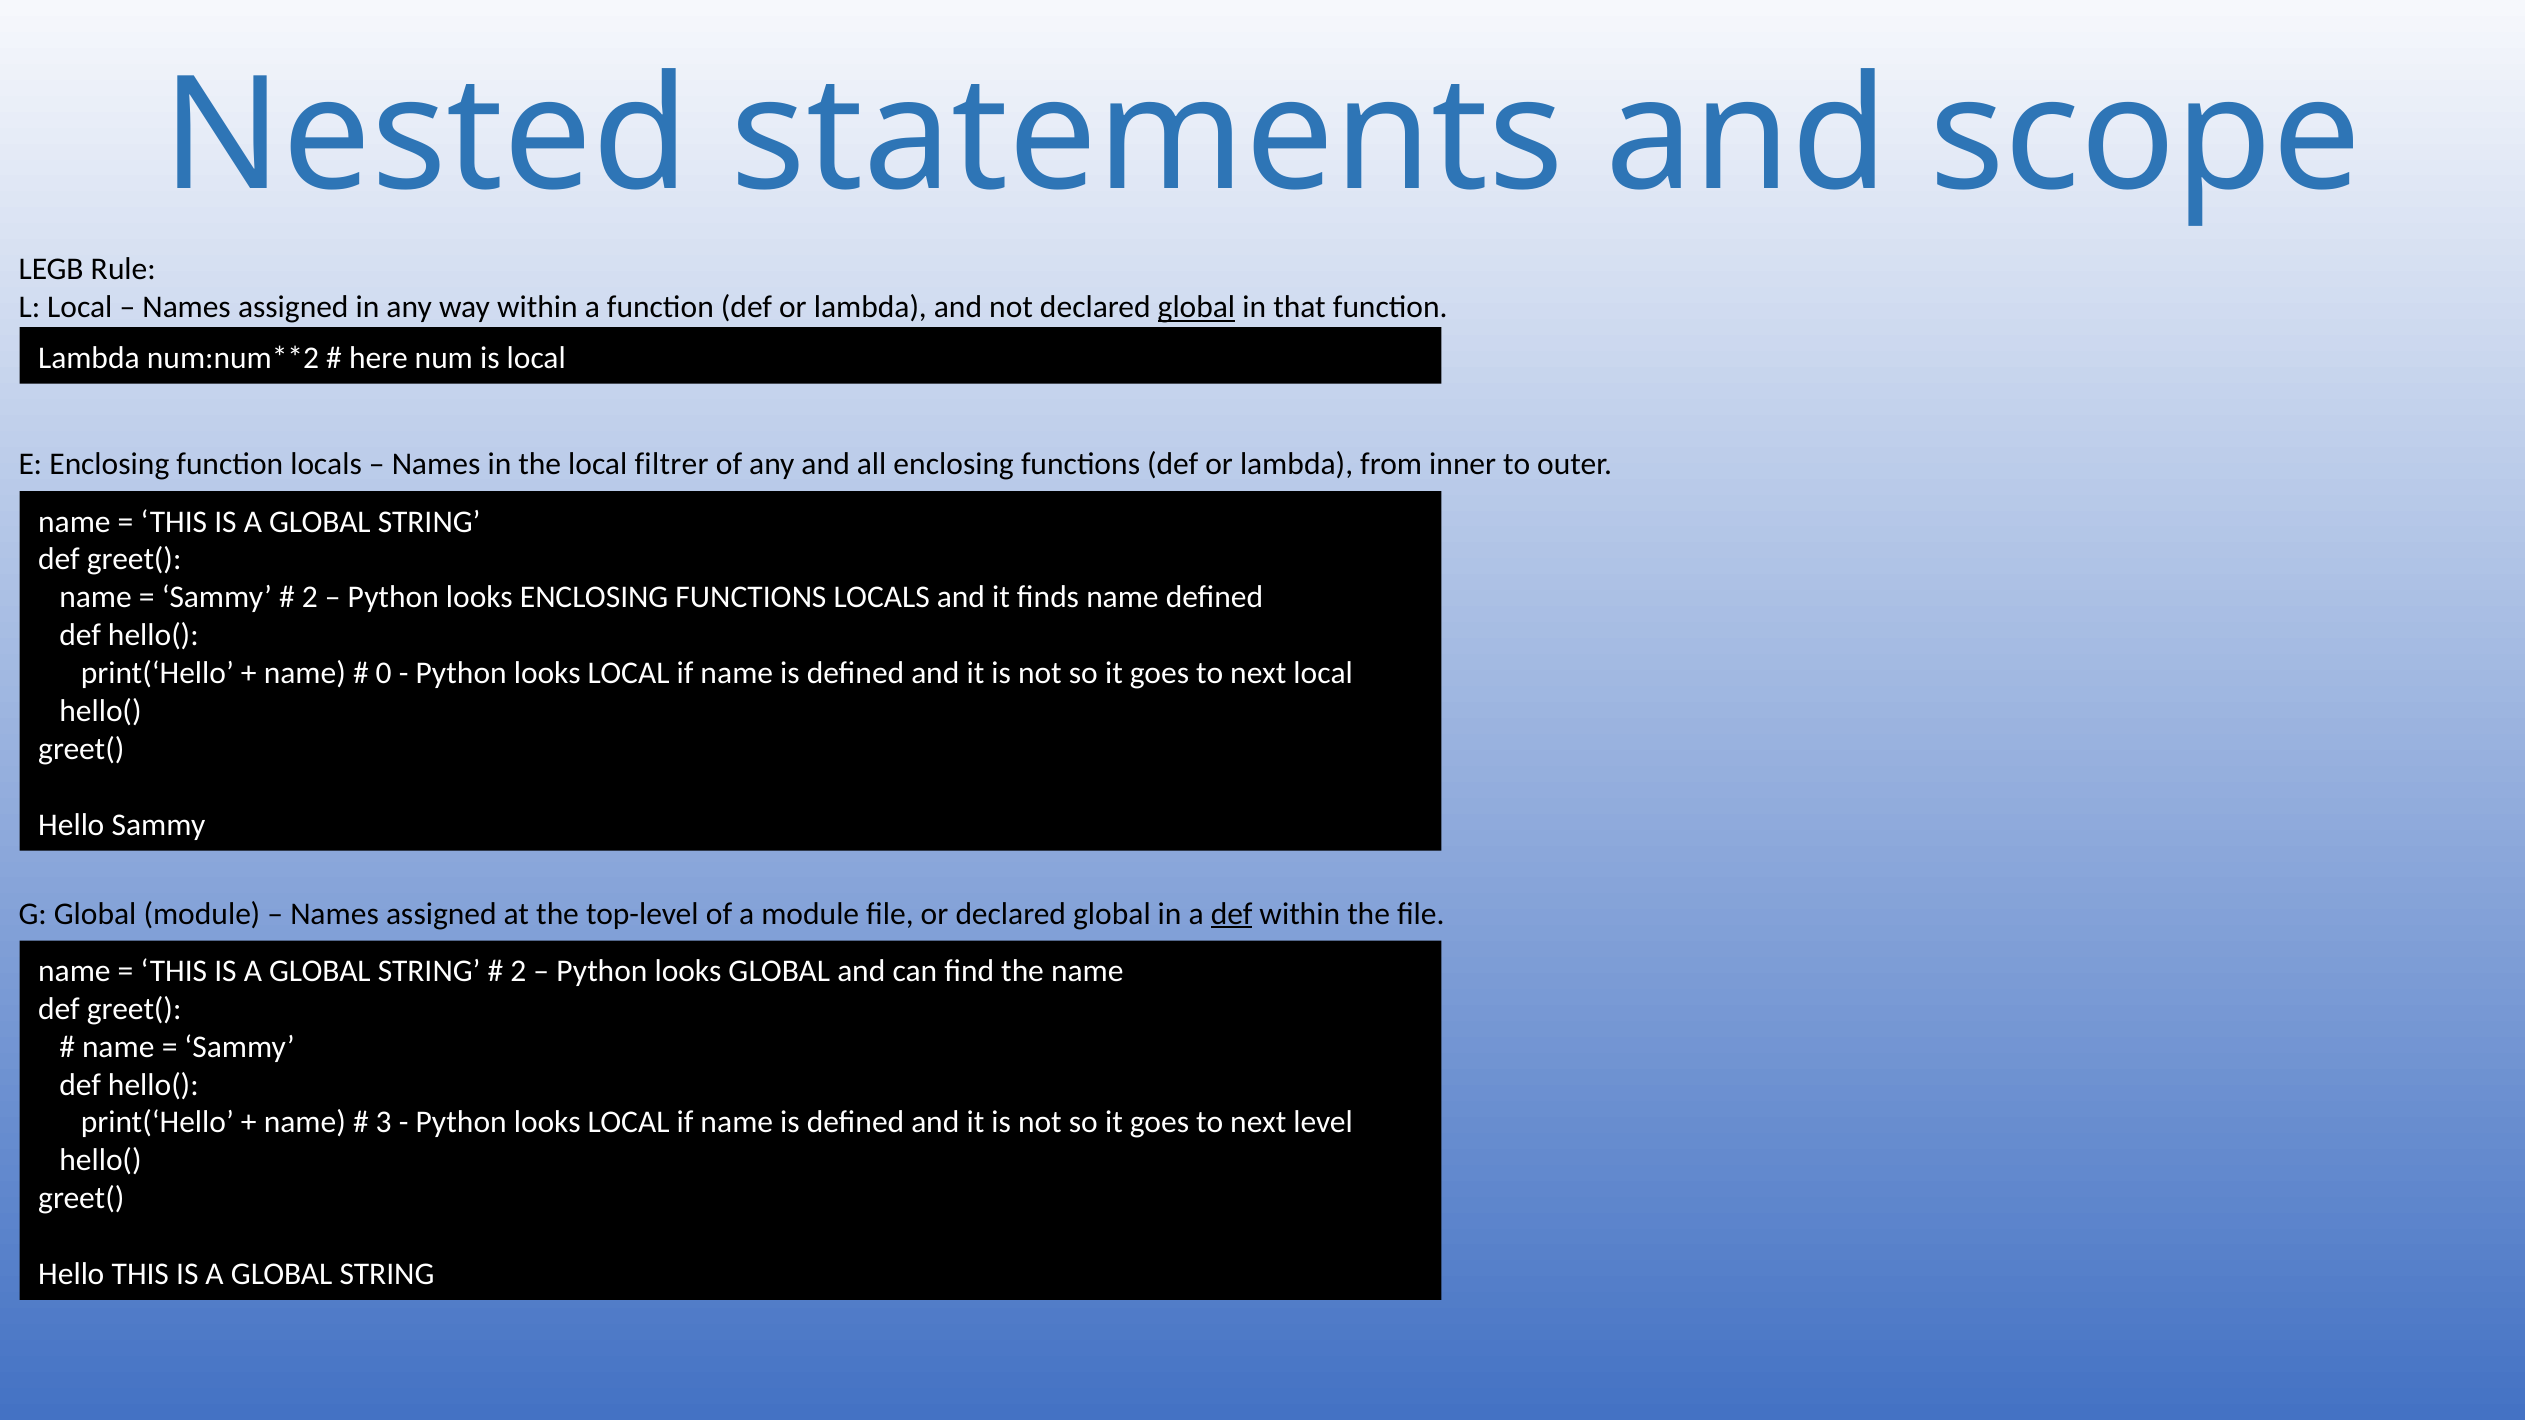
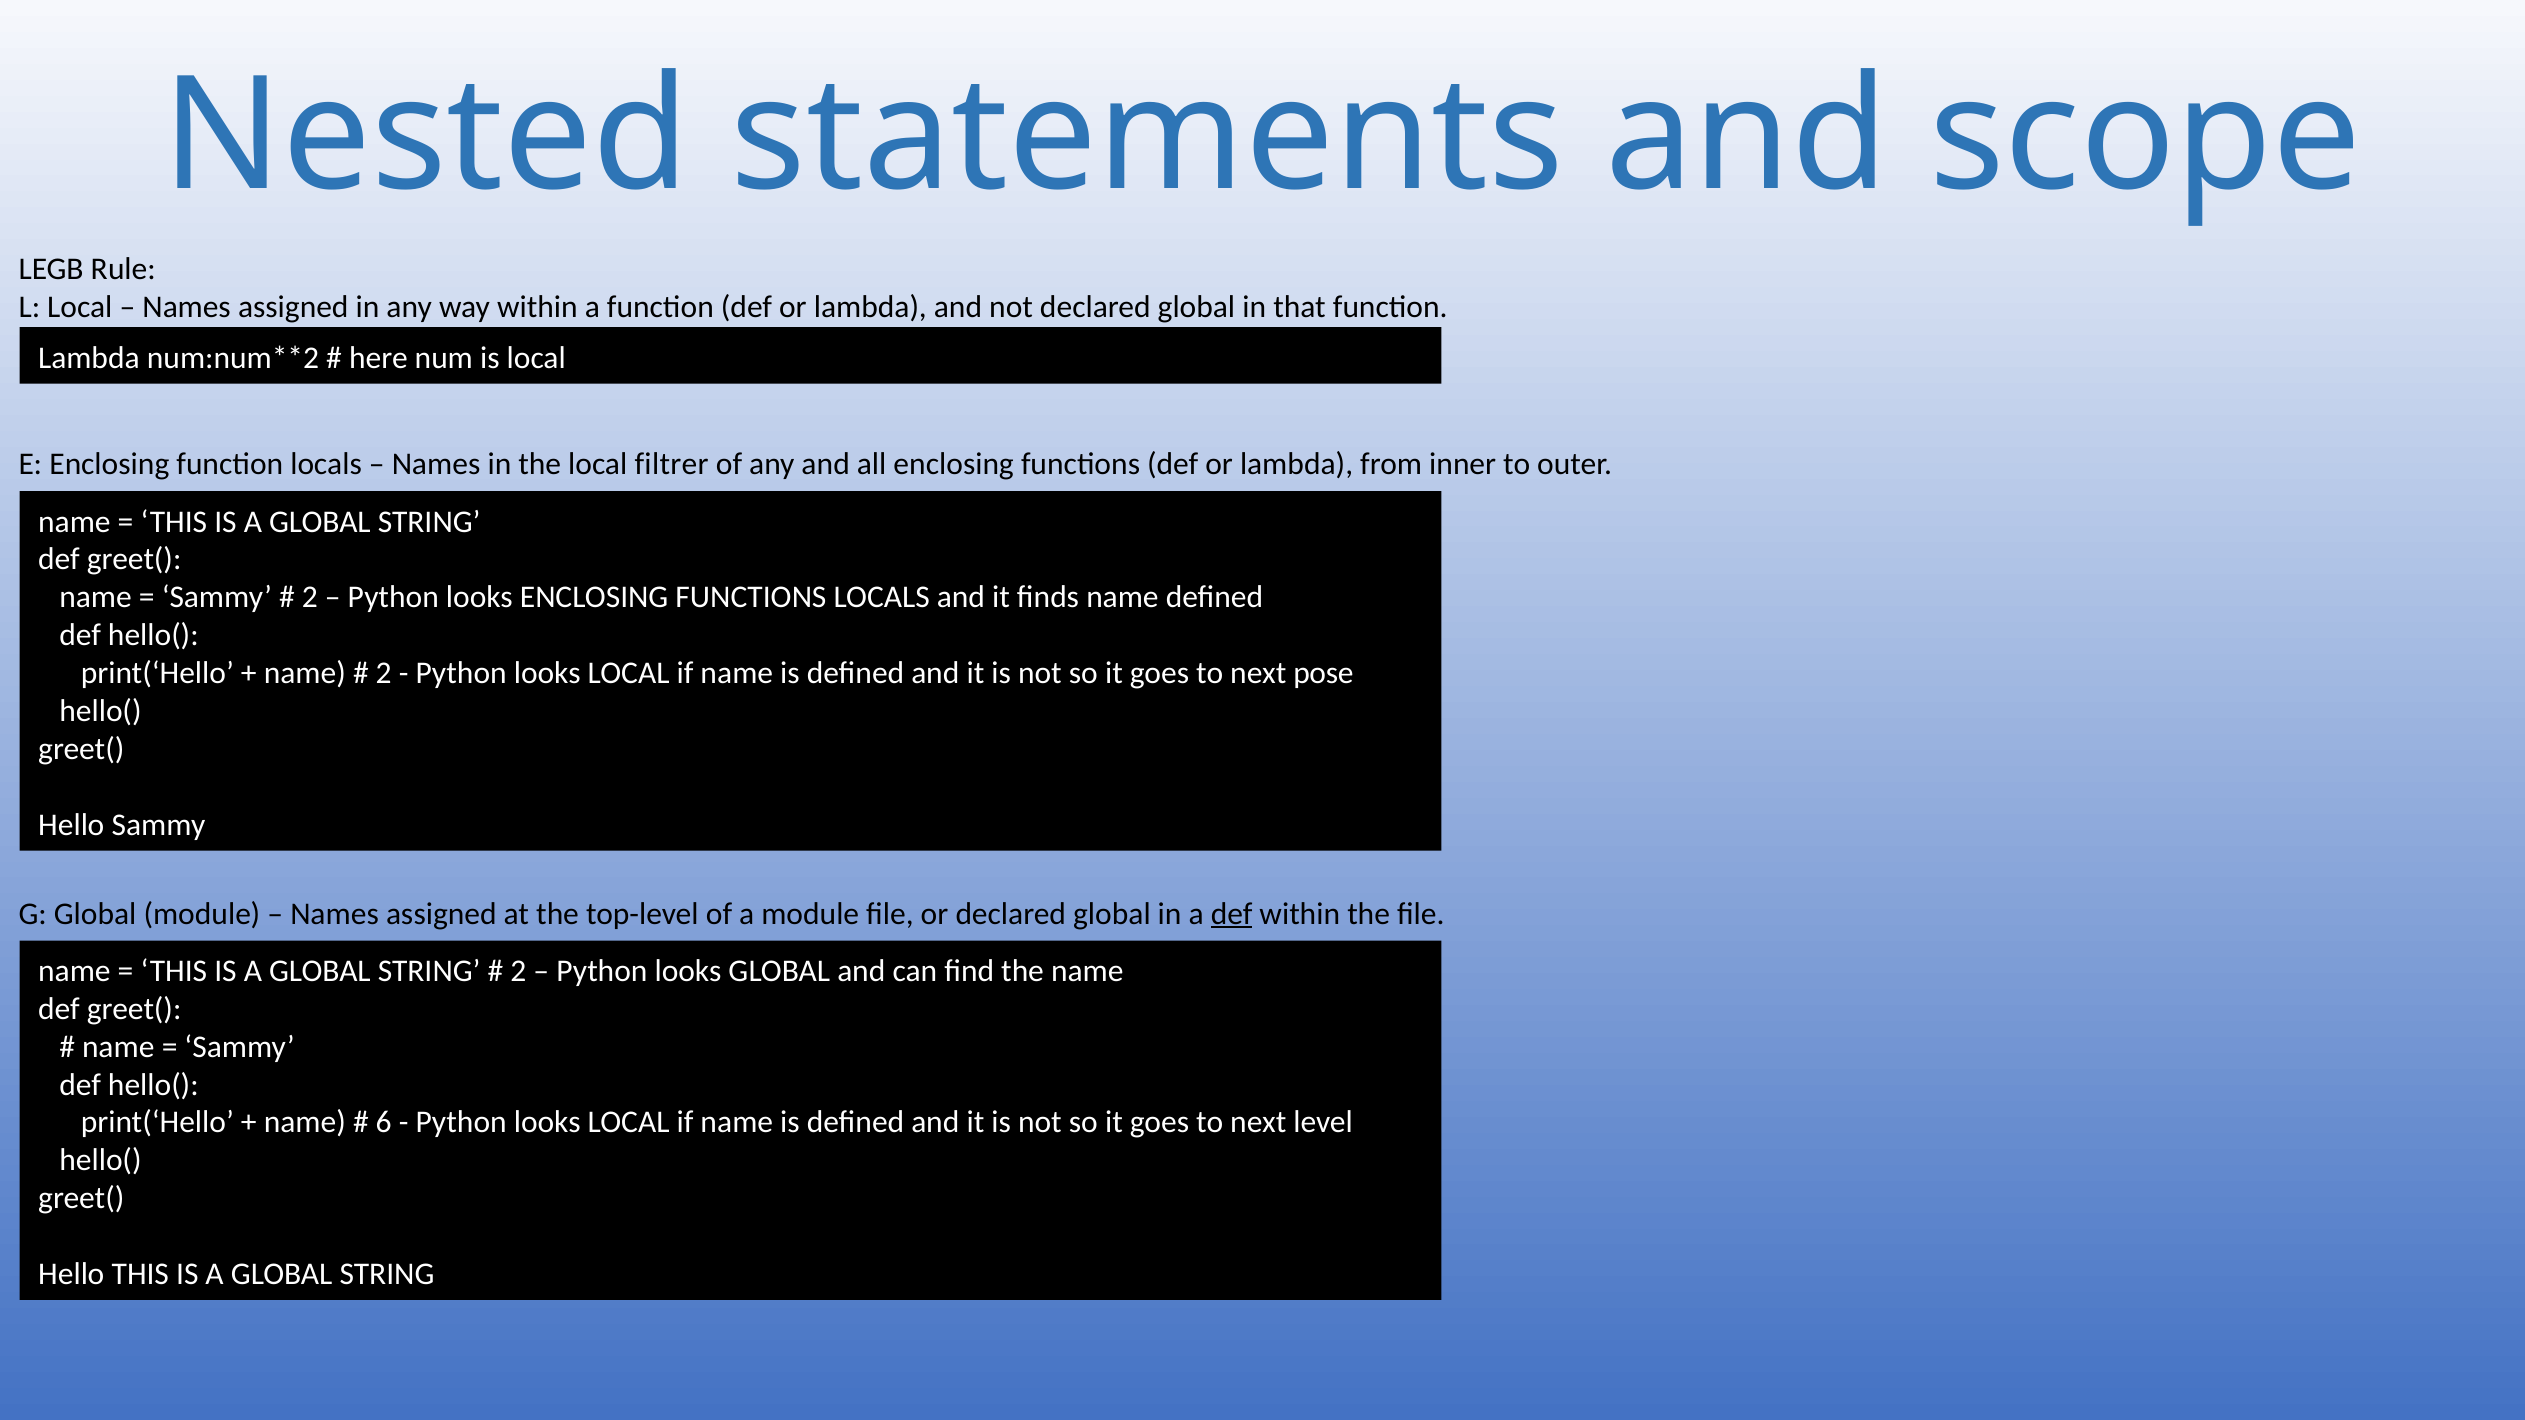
global underline: present -> none (1196, 307)
0: 0 -> 2 (384, 673)
next local: local -> pose (1323, 673)
3: 3 -> 6 (384, 1123)
